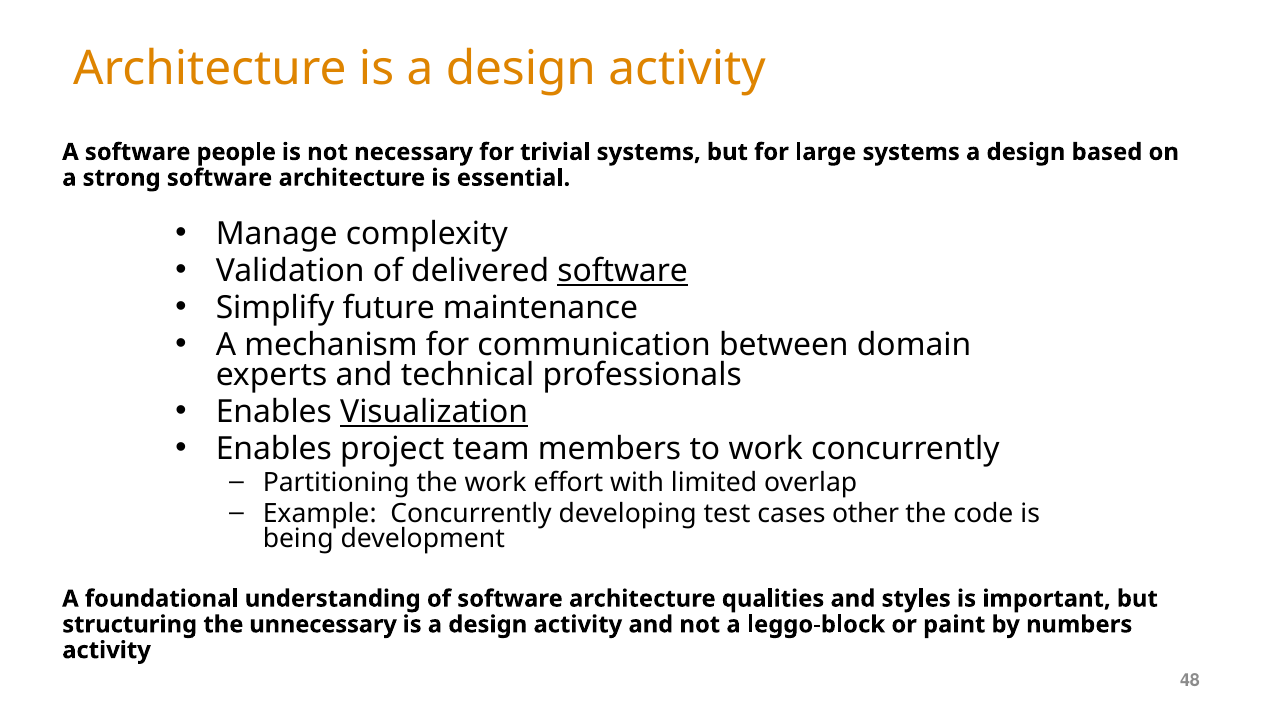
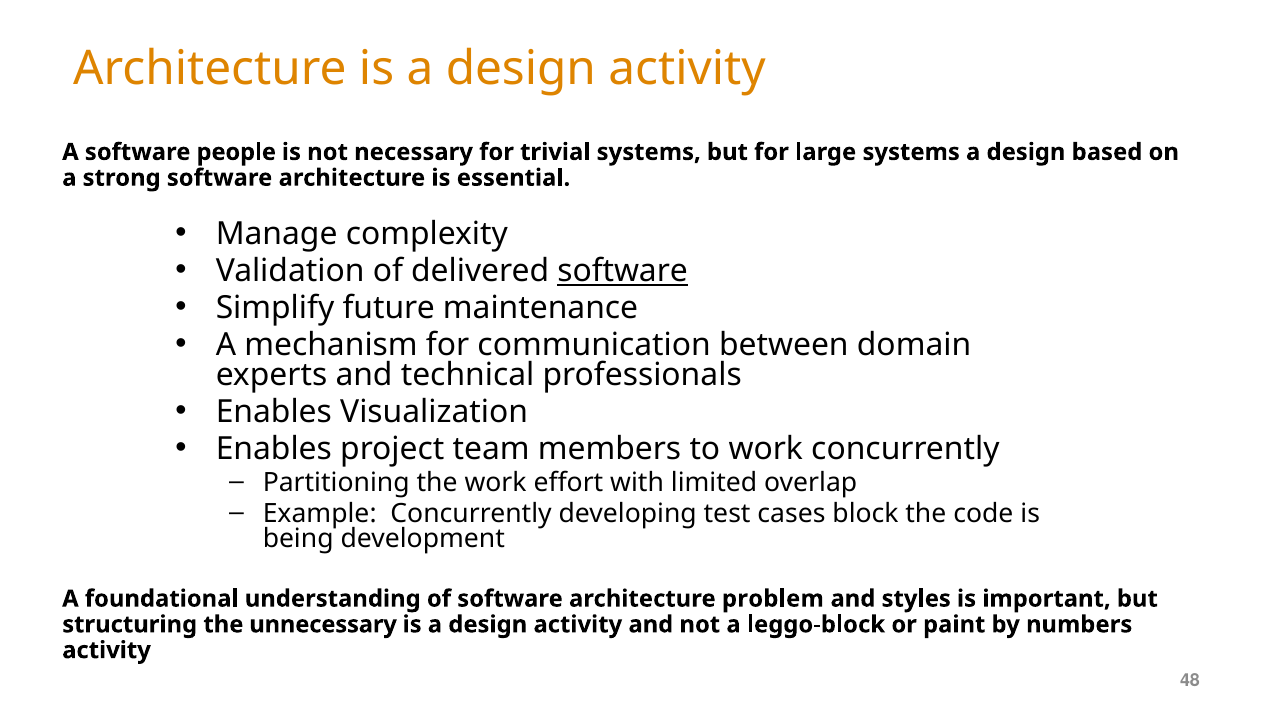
Visualization underline: present -> none (434, 412)
other: other -> block (865, 514)
qualities: qualities -> problem (773, 599)
